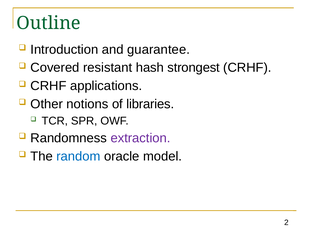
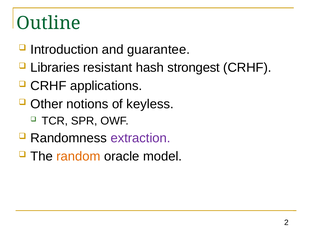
Covered: Covered -> Libraries (55, 68)
libraries: libraries -> keyless (150, 104)
random colour: blue -> orange (78, 156)
